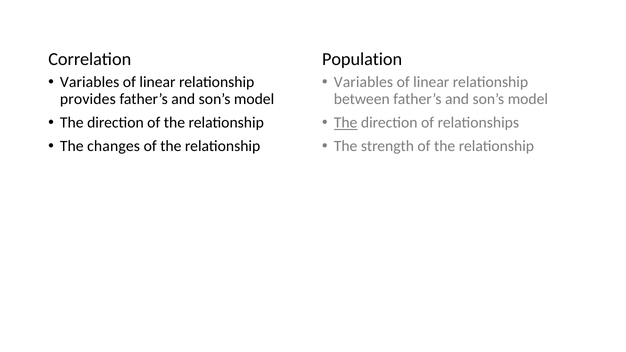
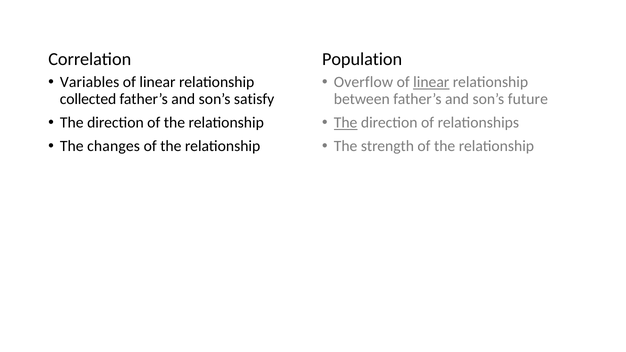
Variables: Variables -> Overflow (363, 82)
linear underline: none -> present (431, 82)
provides: provides -> collected (88, 99)
model: model -> satisfy (254, 99)
model: model -> future (528, 99)
